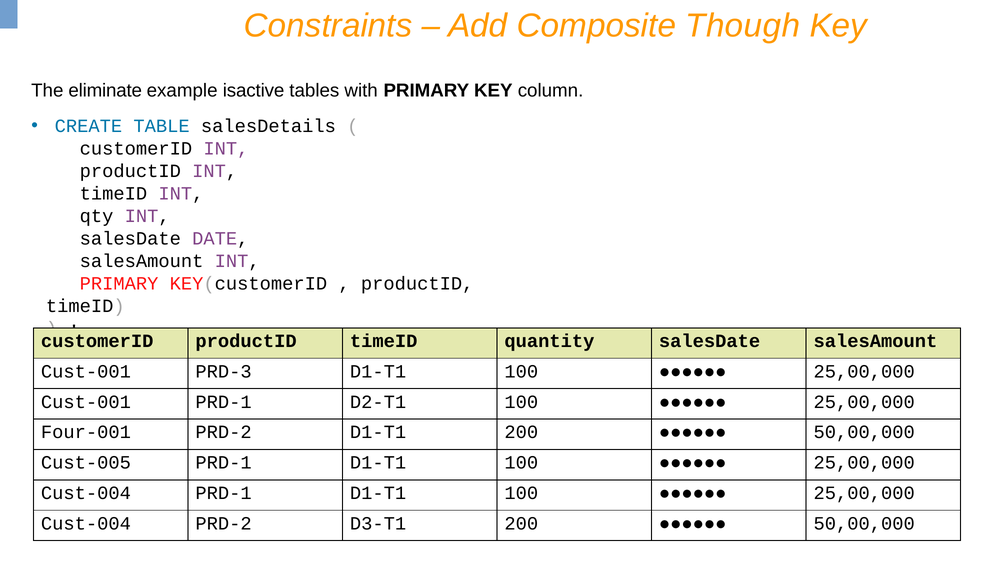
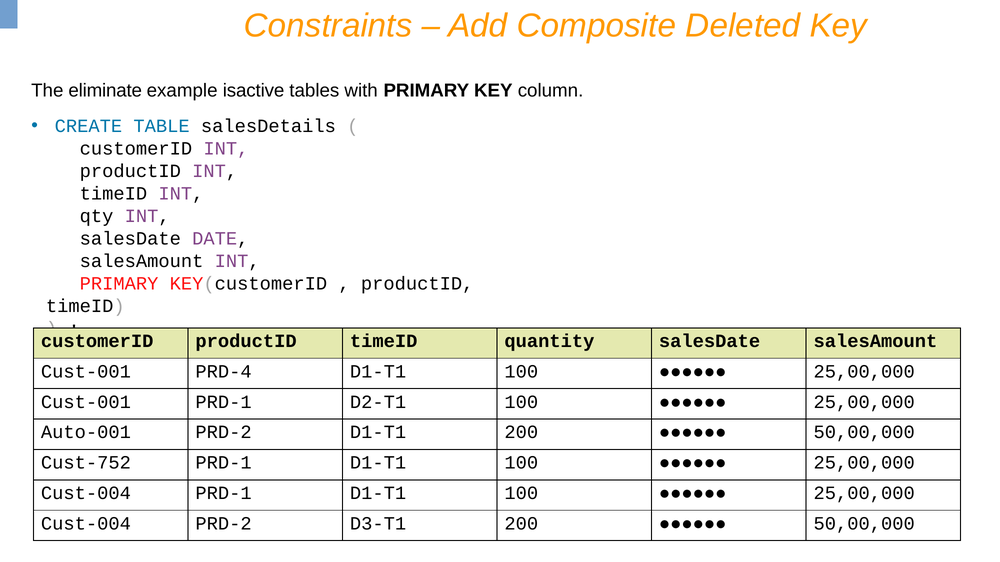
Though: Though -> Deleted (743, 26)
PRD-3: PRD-3 -> PRD-4 (224, 372)
Four-001: Four-001 -> Auto-001 (86, 433)
Cust-005: Cust-005 -> Cust-752 (86, 463)
